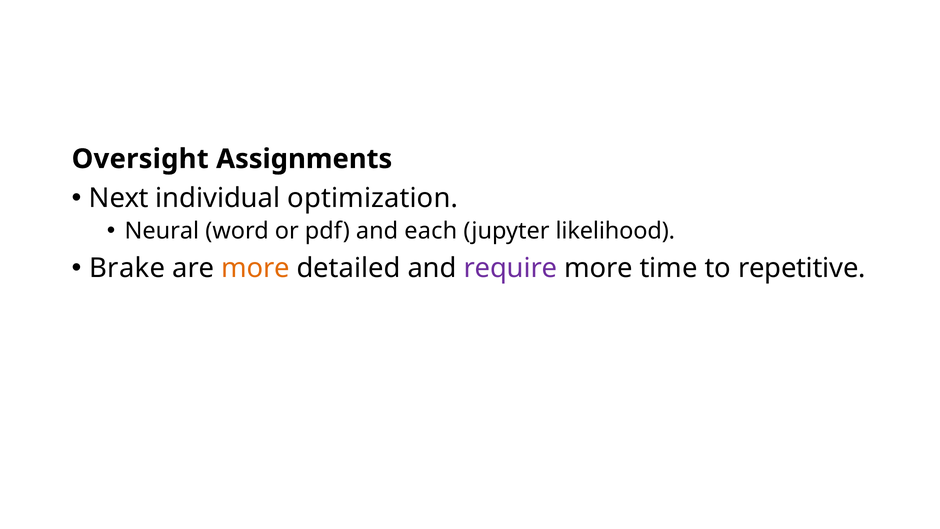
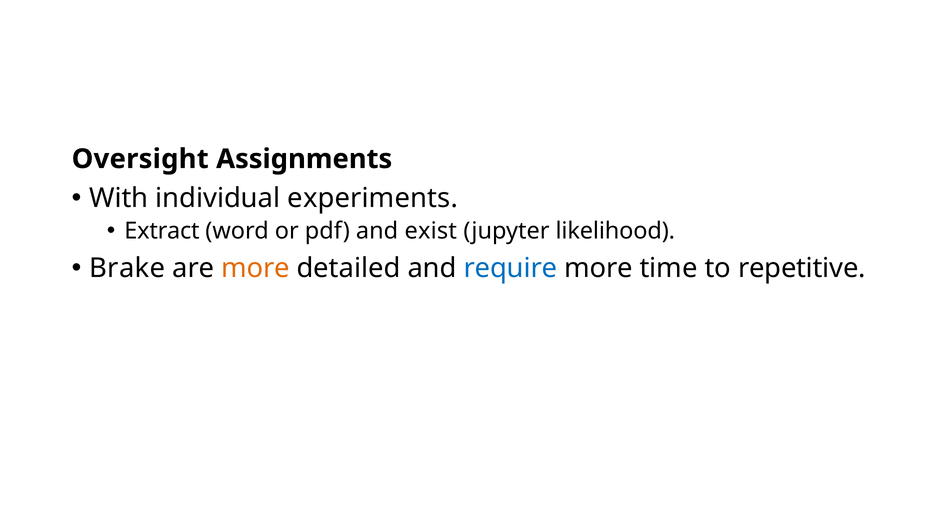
Next: Next -> With (119, 198)
optimization: optimization -> experiments (373, 198)
Neural: Neural -> Extract (162, 231)
each: each -> exist (431, 231)
require colour: purple -> blue (510, 268)
